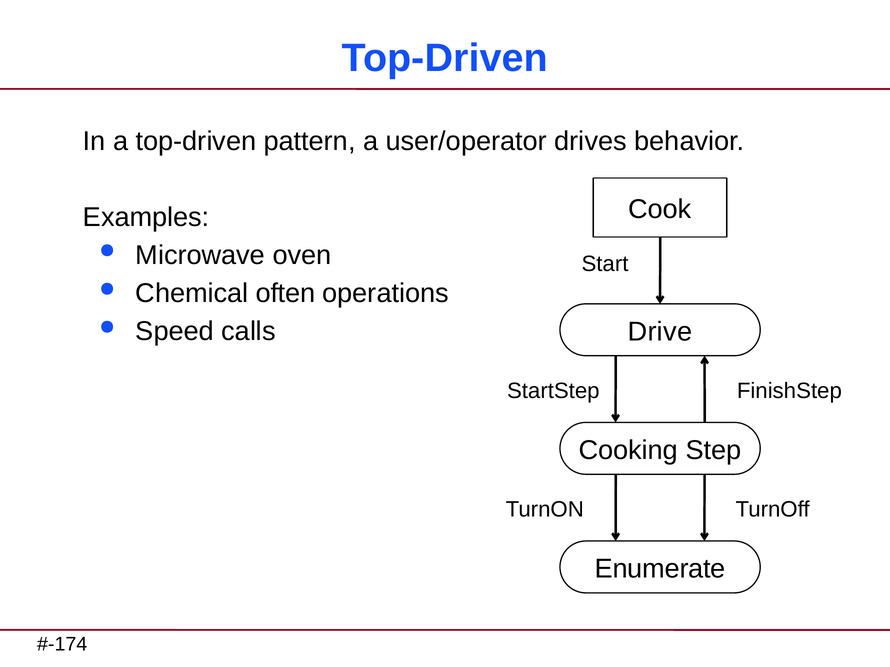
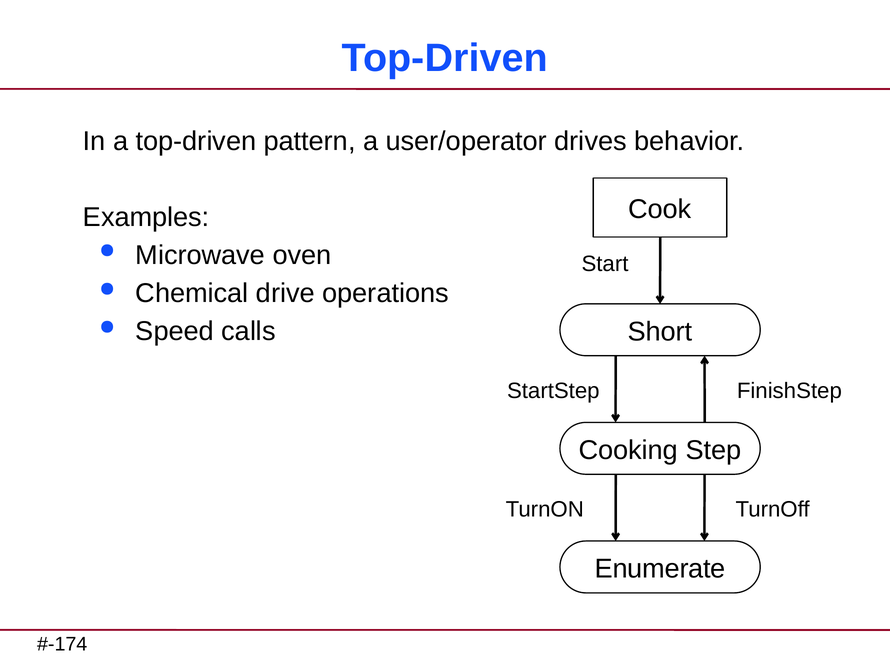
often: often -> drive (285, 293)
Drive: Drive -> Short (660, 332)
